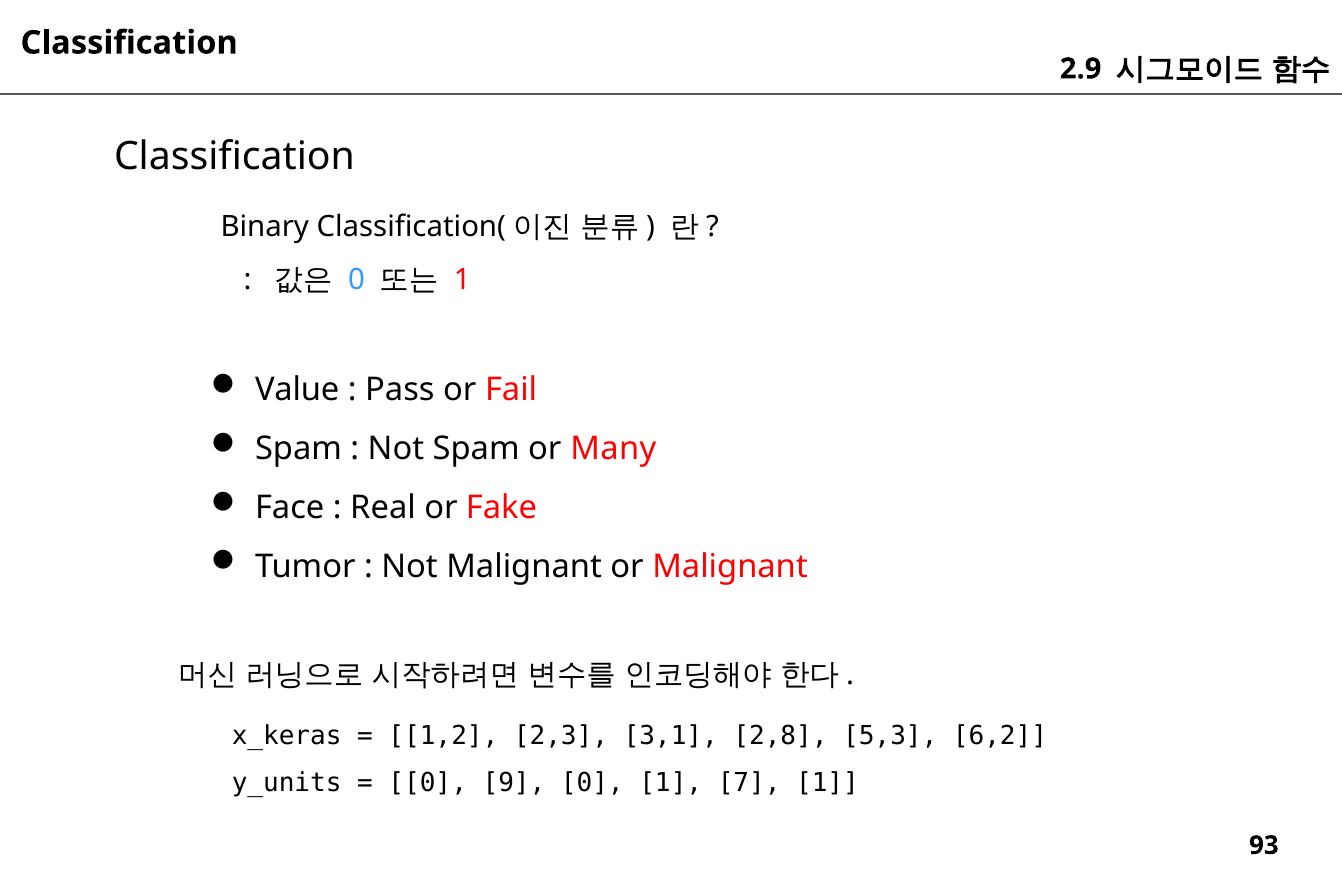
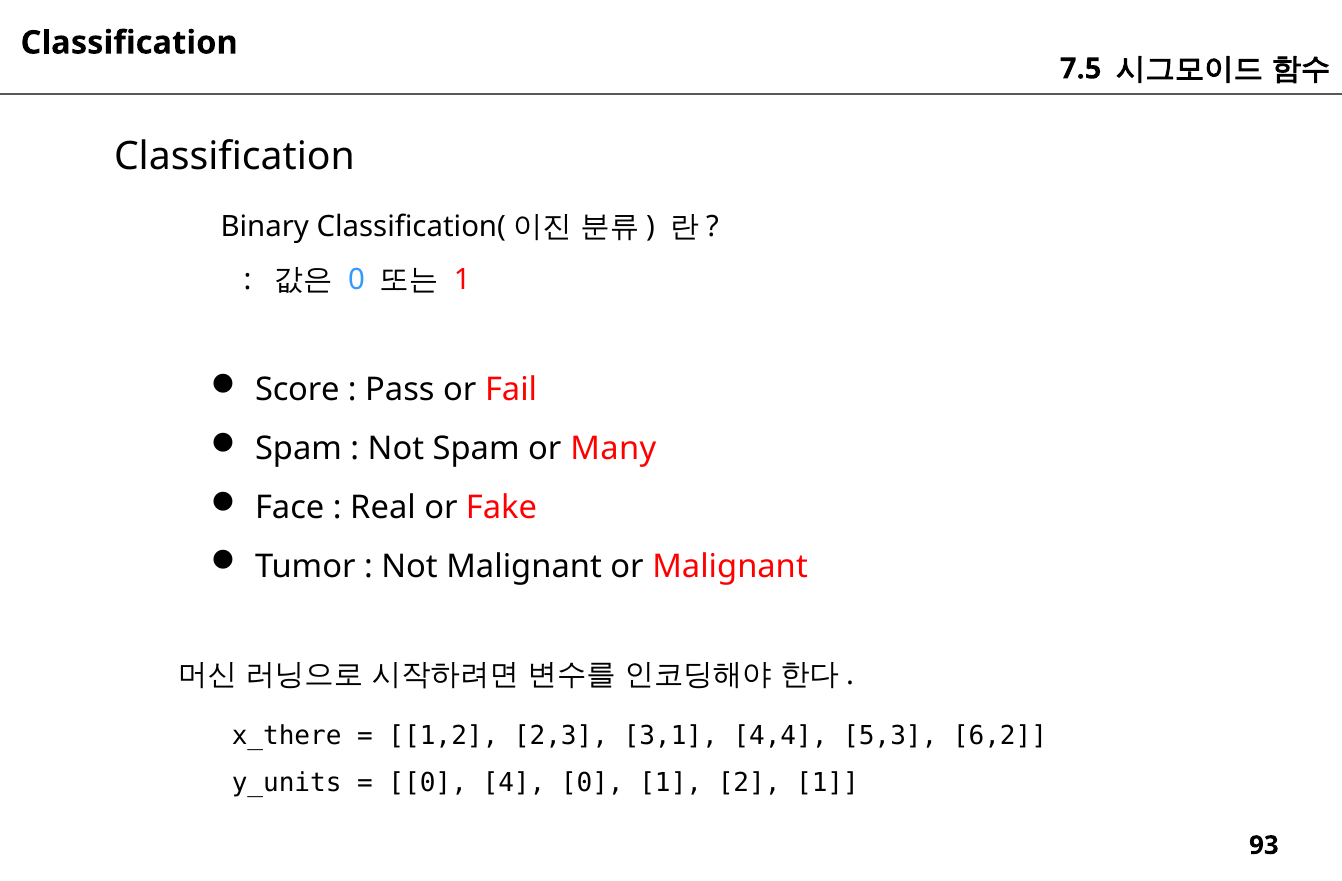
2.9: 2.9 -> 7.5 (1081, 69)
Value: Value -> Score (297, 390)
x_keras: x_keras -> x_there (287, 737)
2,8: 2,8 -> 4,4 (780, 737)
9: 9 -> 4 (514, 784)
7: 7 -> 2 (749, 784)
